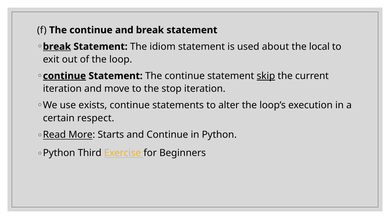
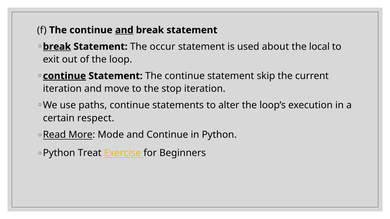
and underline: none -> present (124, 30)
idiom: idiom -> occur (163, 47)
skip underline: present -> none (266, 76)
exists: exists -> paths (93, 105)
Starts: Starts -> Mode (111, 135)
Third: Third -> Treat (90, 153)
